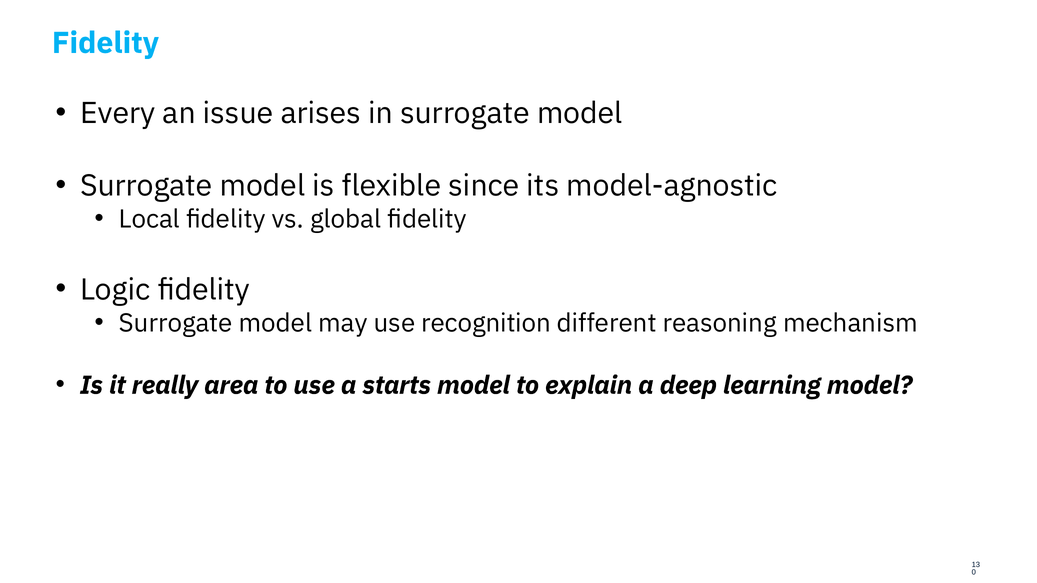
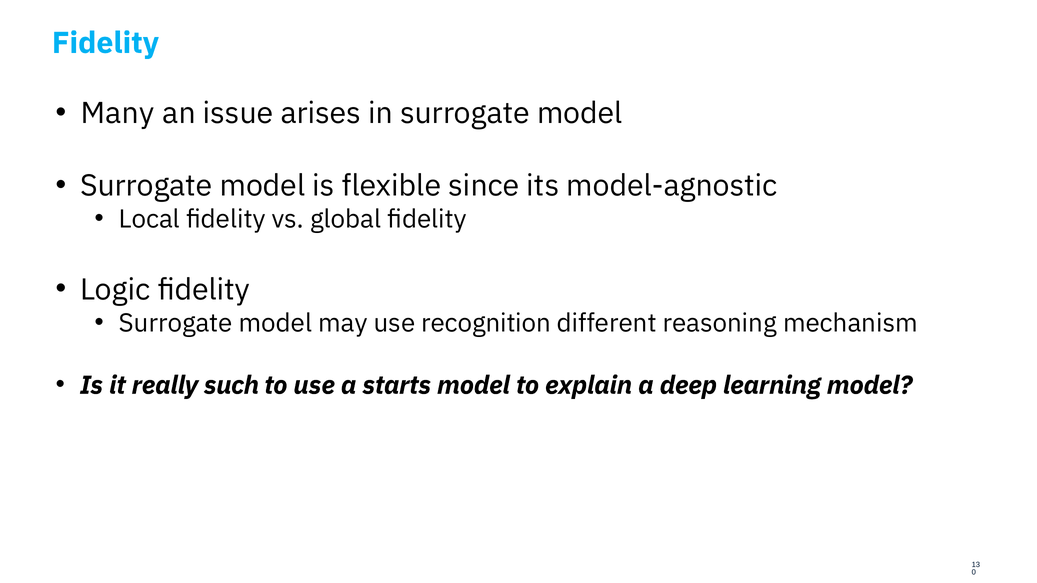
Every: Every -> Many (118, 113)
area: area -> such (231, 385)
